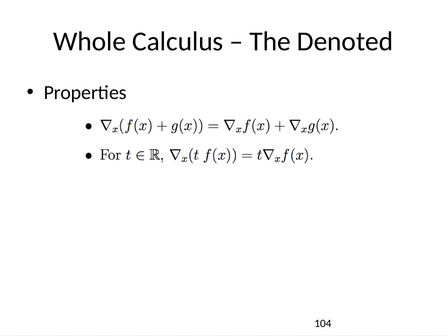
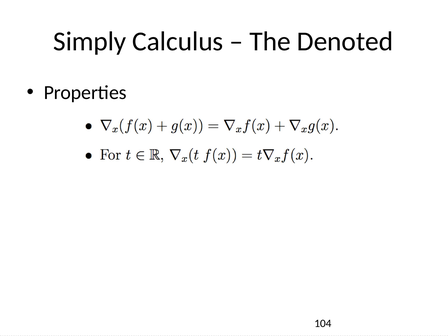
Whole: Whole -> Simply (90, 41)
